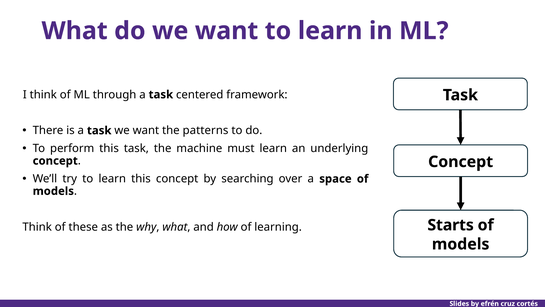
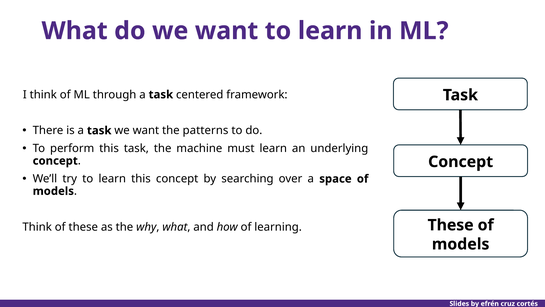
Starts: Starts -> These (451, 225)
